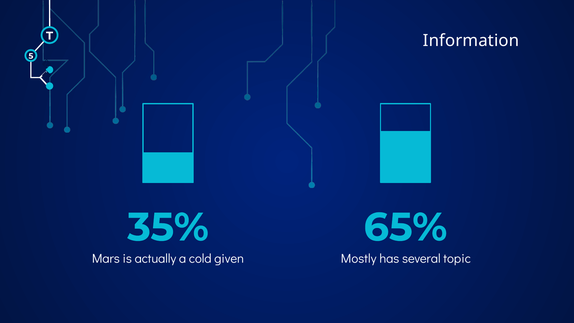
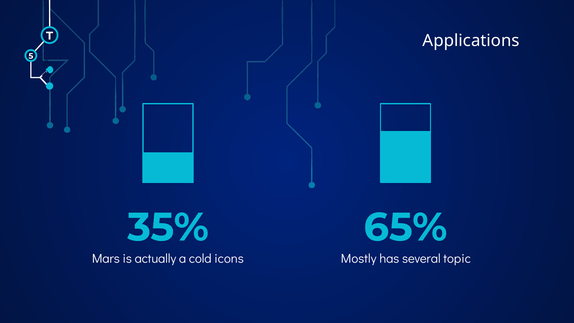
Information: Information -> Applications (471, 41)
given: given -> icons (229, 258)
